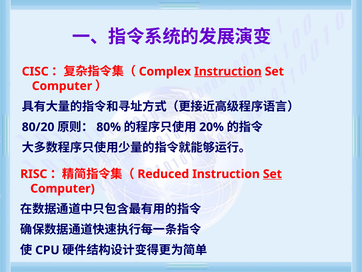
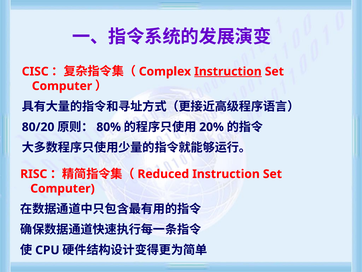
Set underline: present -> none (272, 174)
